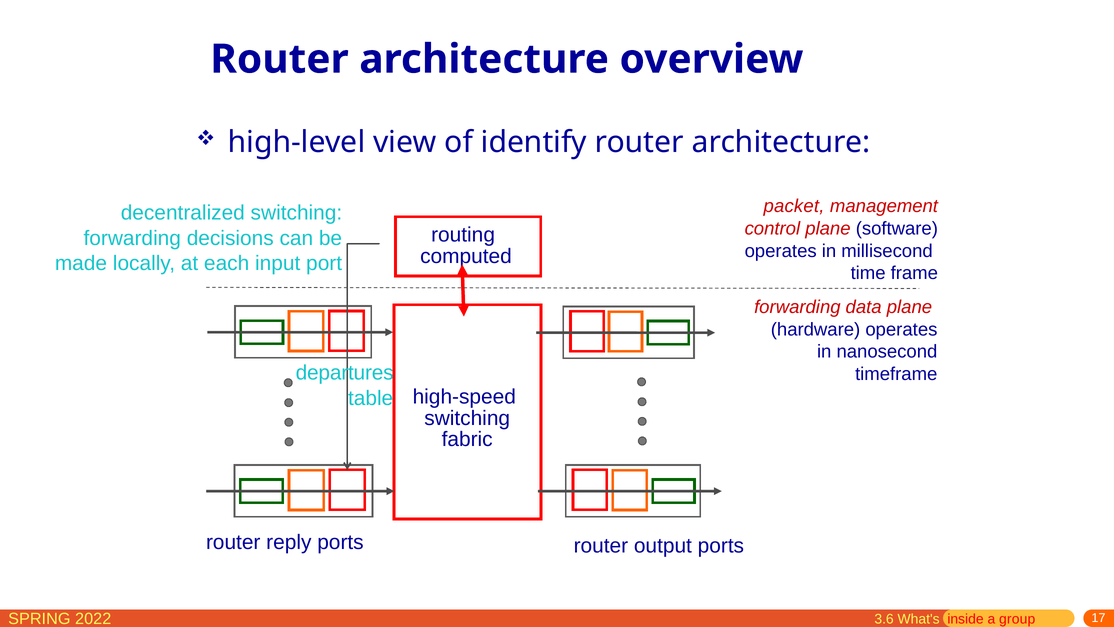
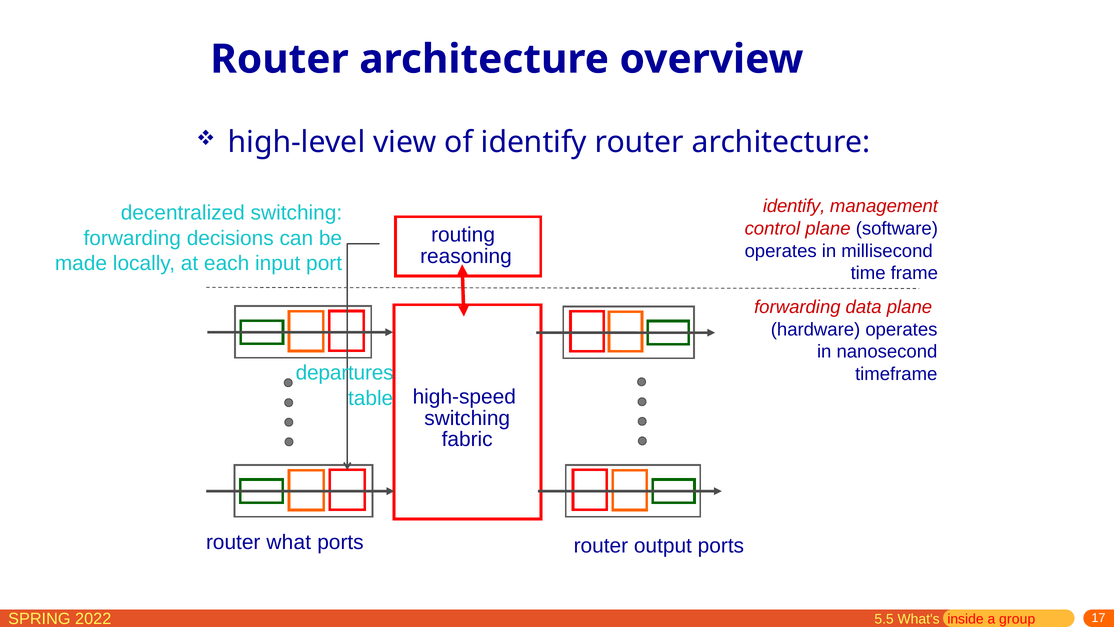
packet: packet -> identify (794, 206)
computed: computed -> reasoning (466, 256)
reply: reply -> what (289, 542)
3.6: 3.6 -> 5.5 (884, 619)
